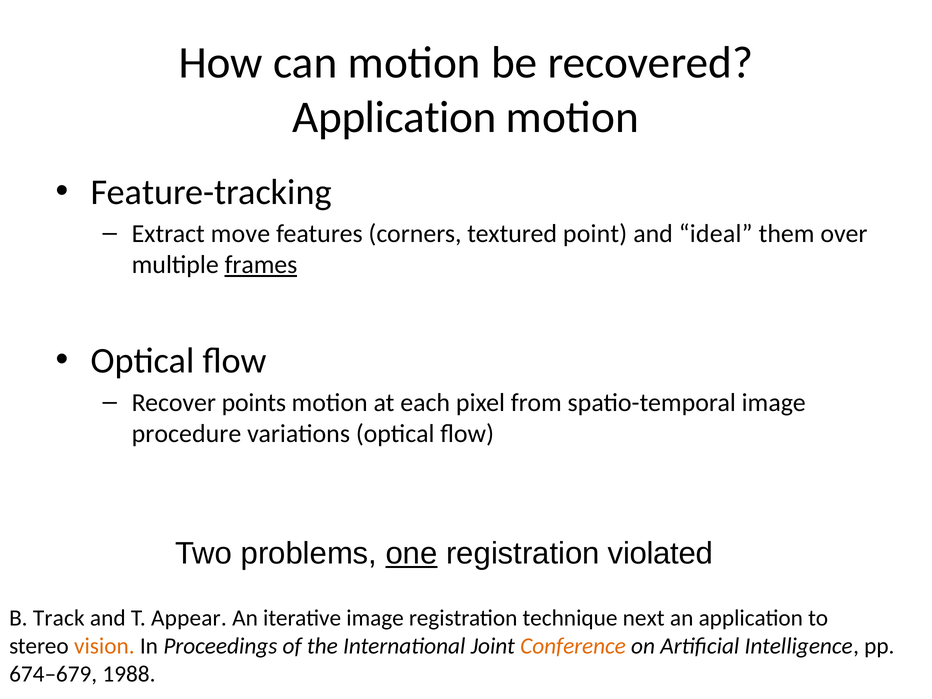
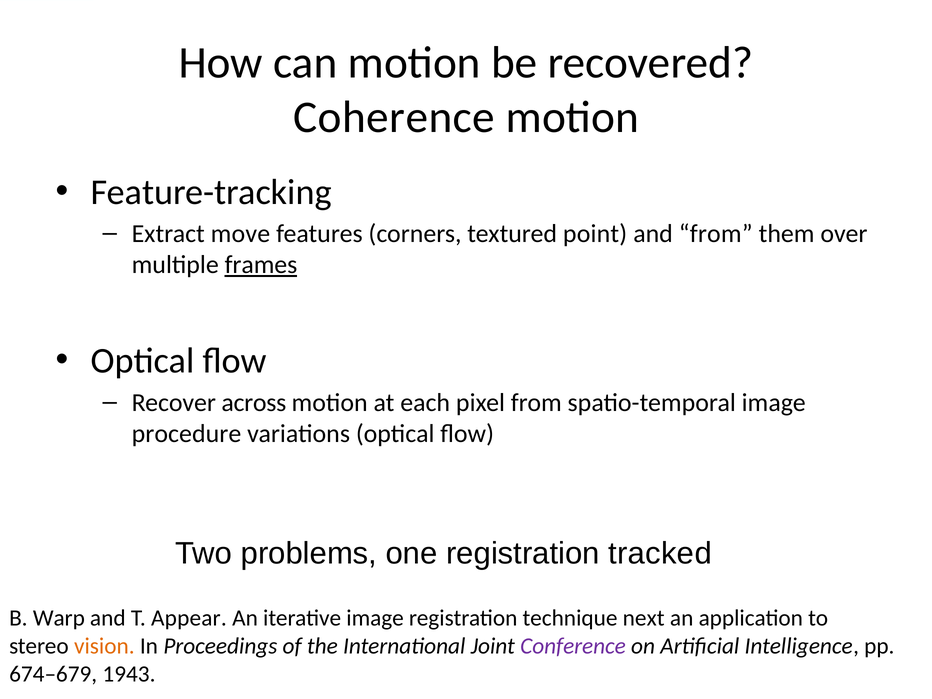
Application: Application -> Coherence (394, 117)
and ideal: ideal -> from (716, 234)
points: points -> across (254, 403)
one underline: present -> none (412, 553)
violated: violated -> tracked (660, 553)
Track: Track -> Warp (59, 618)
Conference colour: orange -> purple (573, 646)
1988: 1988 -> 1943 (129, 674)
